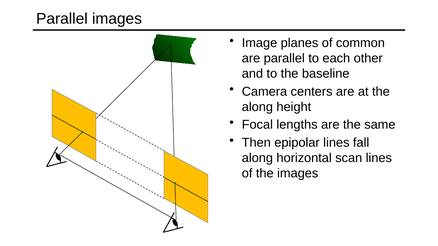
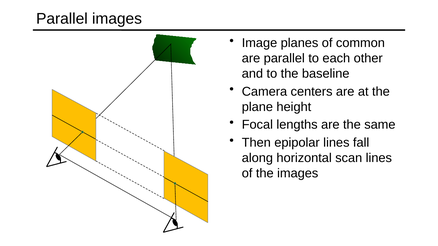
along: along -> plane (257, 107)
